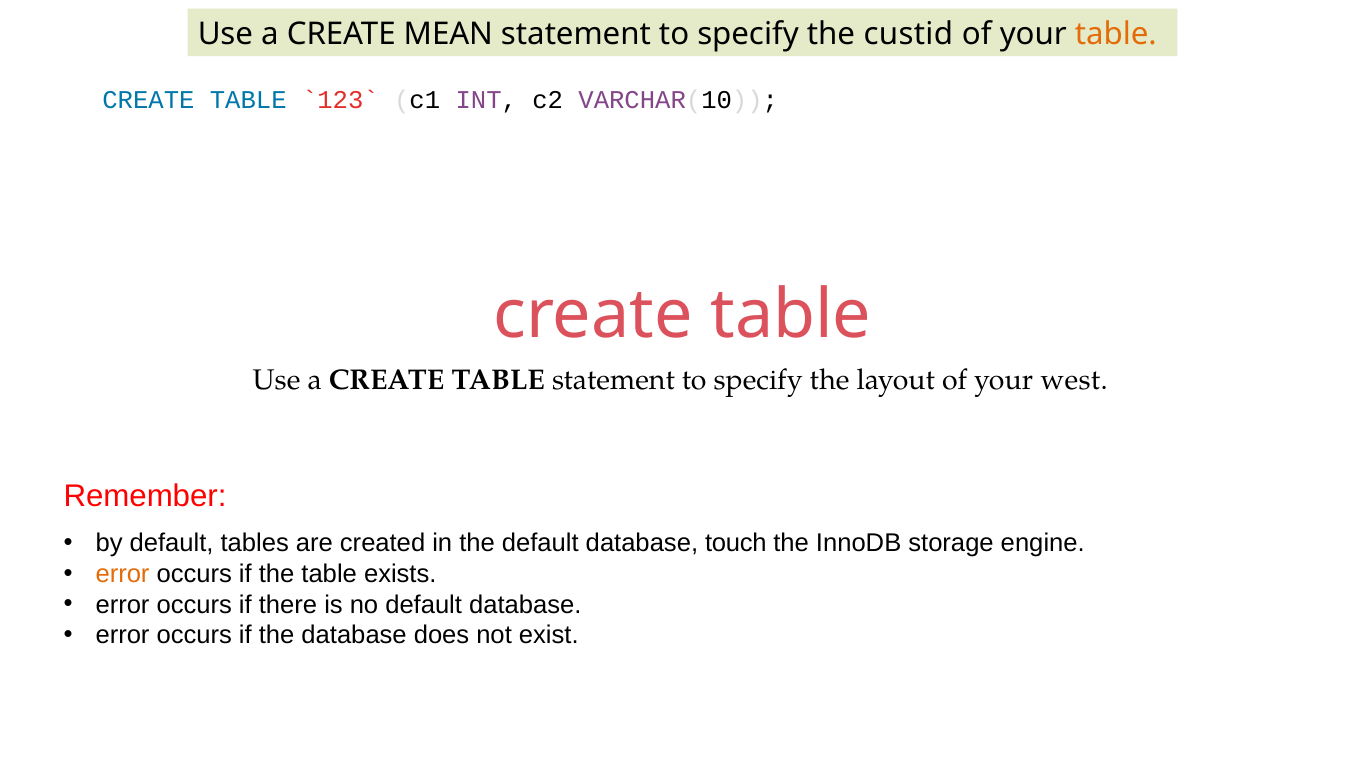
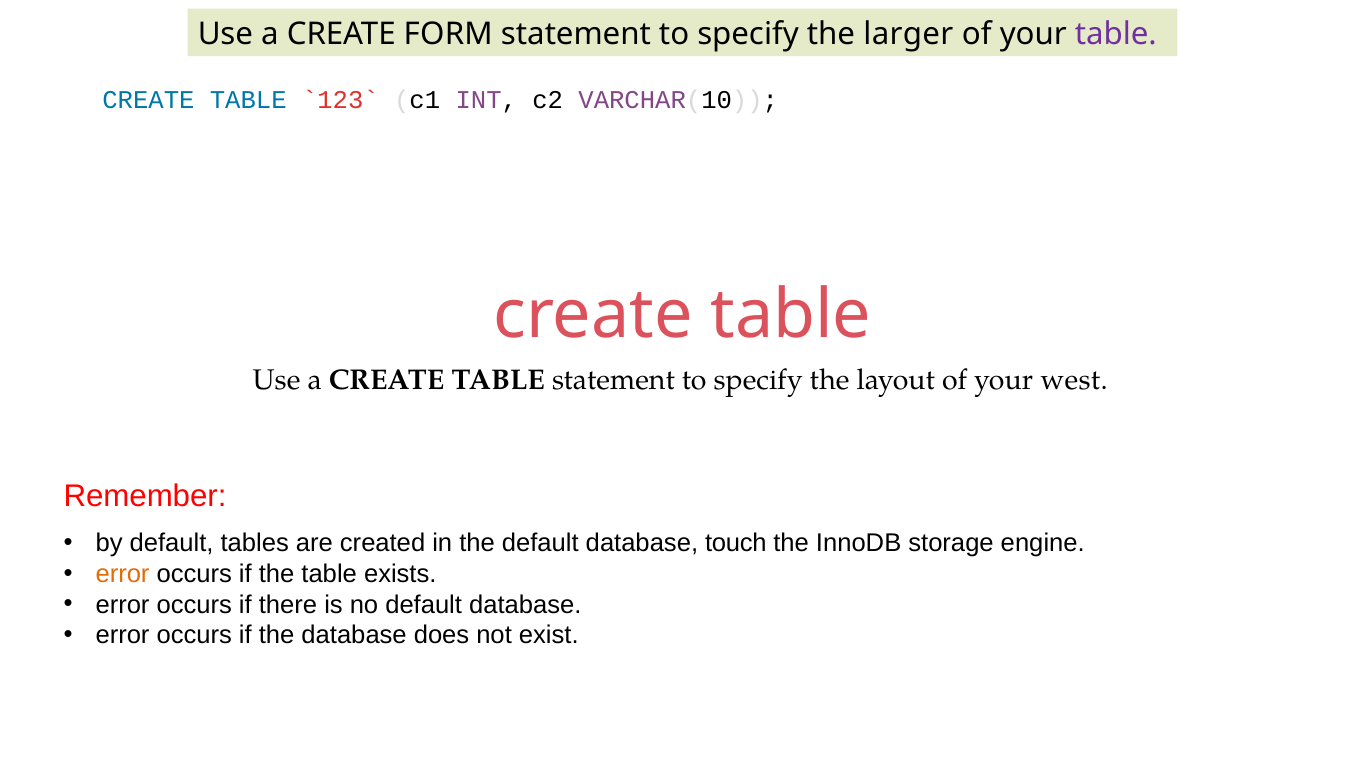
MEAN: MEAN -> FORM (448, 35)
custid: custid -> larger (908, 35)
table colour: orange -> purple (1116, 35)
